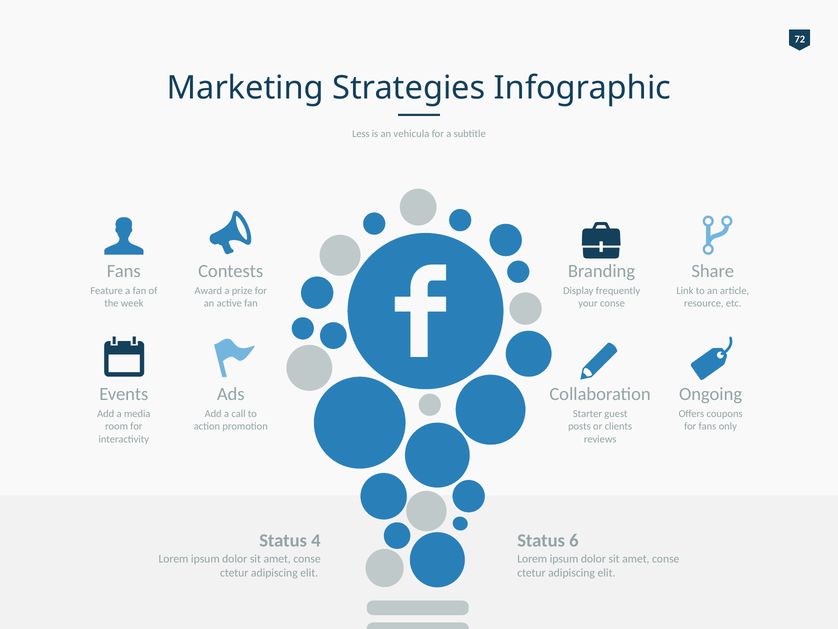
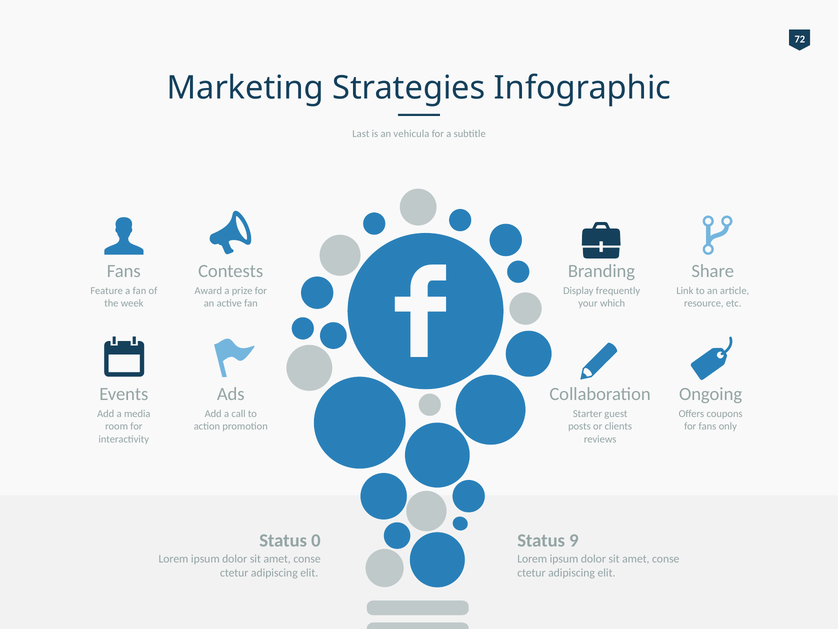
Less: Less -> Last (361, 134)
your conse: conse -> which (613, 303)
4: 4 -> 0 (316, 540)
6: 6 -> 9 (574, 540)
